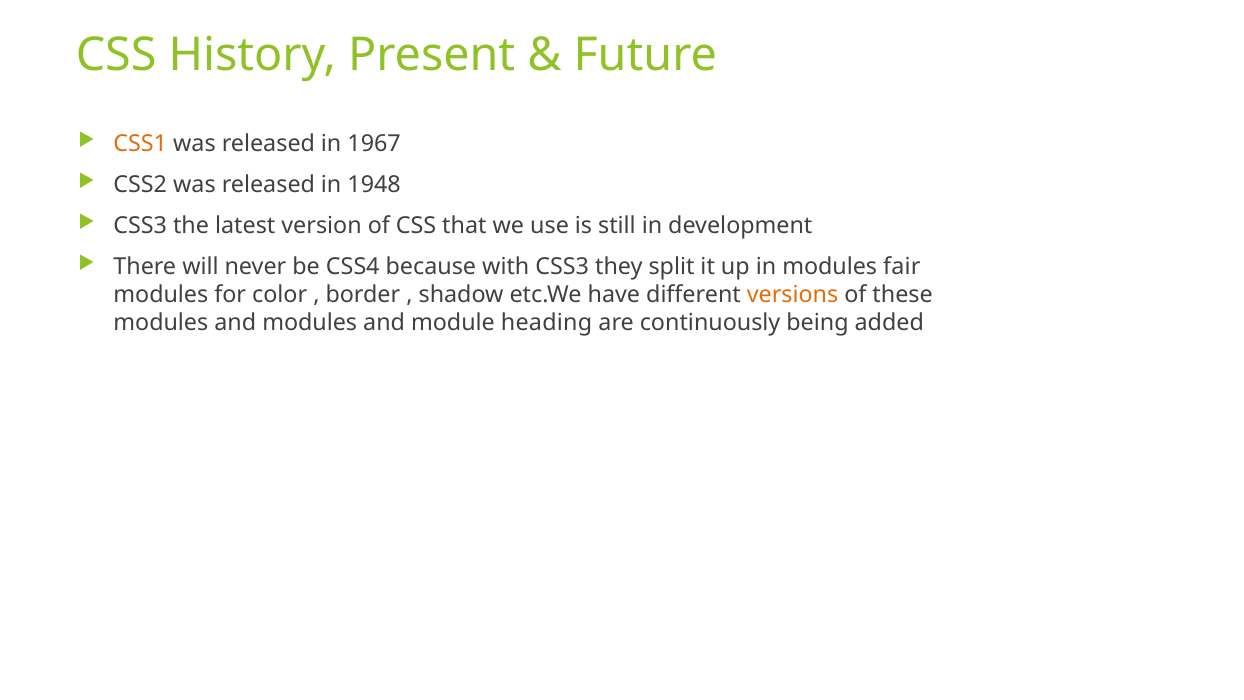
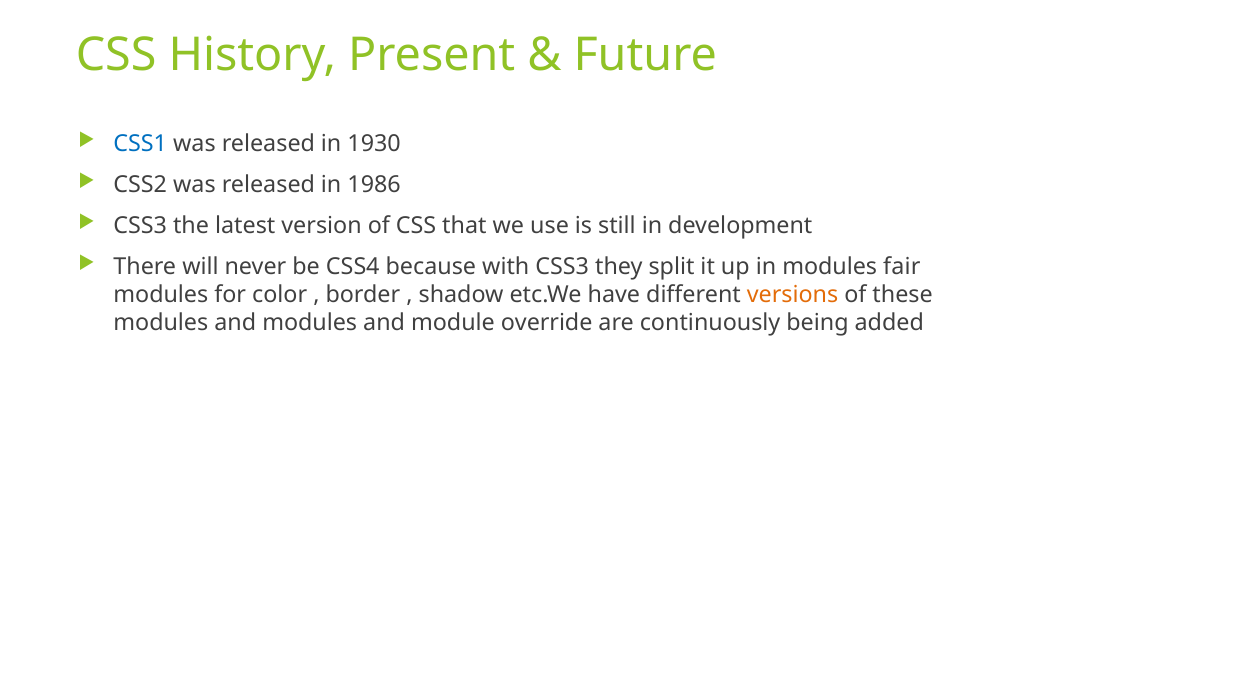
CSS1 colour: orange -> blue (140, 144)
1967: 1967 -> 1930 (374, 144)
1948: 1948 -> 1986 (374, 185)
heading: heading -> override (547, 323)
